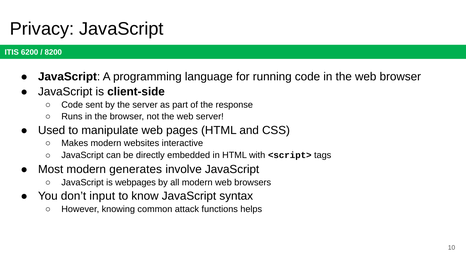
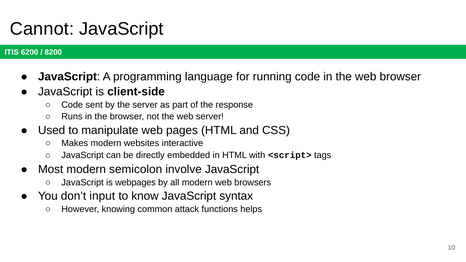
Privacy: Privacy -> Cannot (42, 29)
generates: generates -> semicolon (136, 170)
